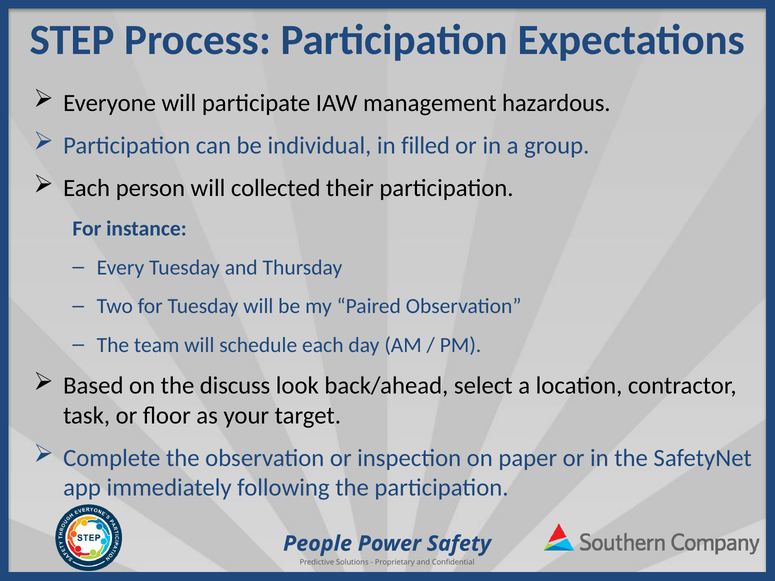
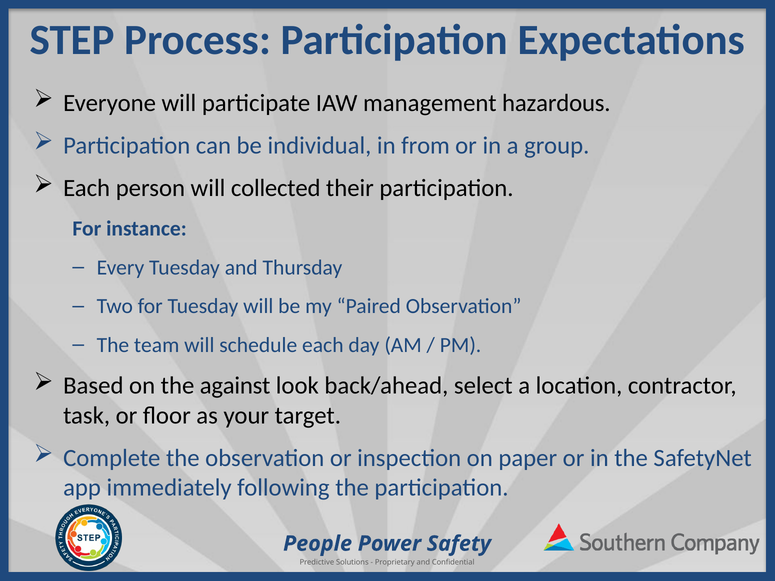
filled: filled -> from (426, 146)
discuss: discuss -> against (235, 386)
